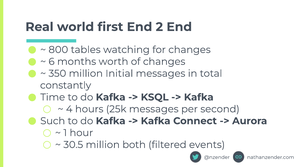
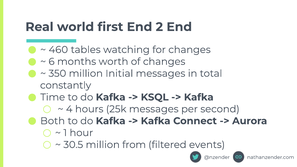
800: 800 -> 460 (58, 50)
Such: Such -> Both (53, 121)
both: both -> from (134, 145)
